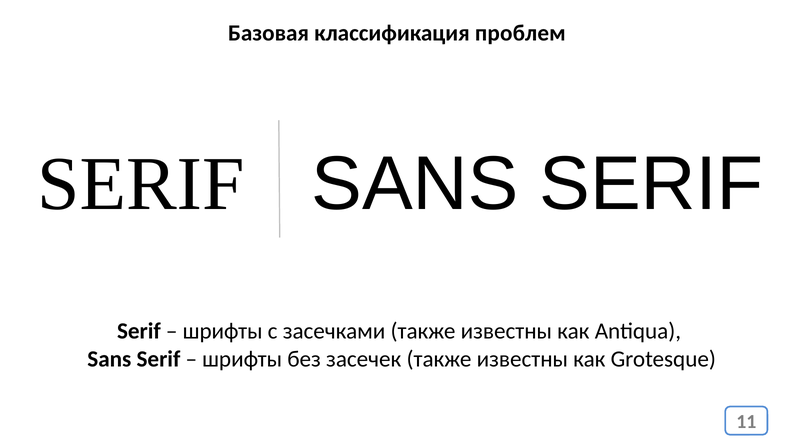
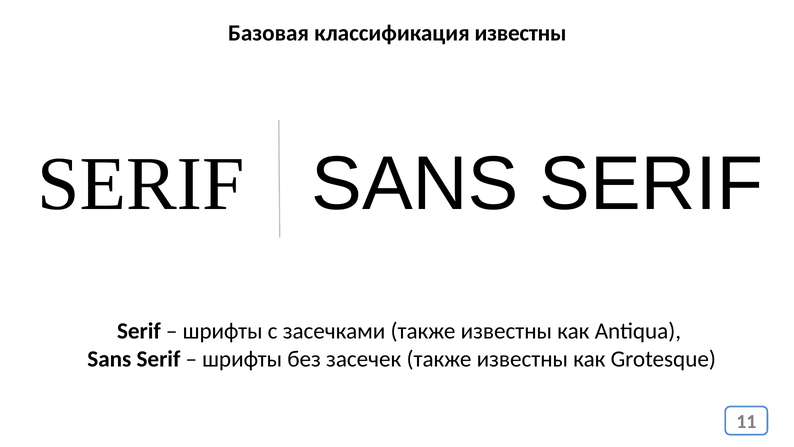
классификация проблем: проблем -> известны (521, 33)
